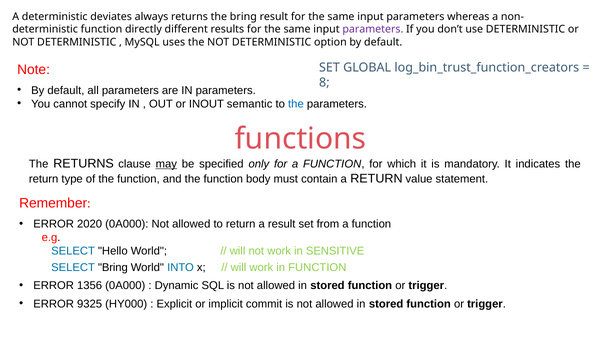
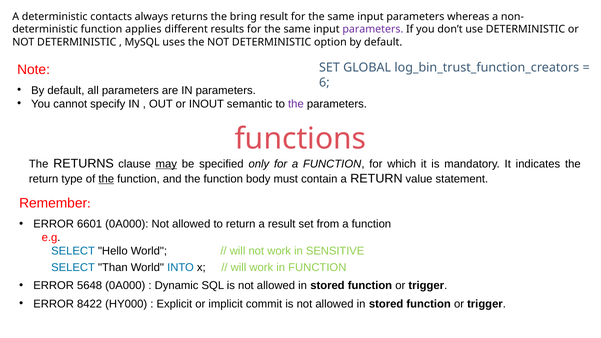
deviates: deviates -> contacts (111, 17)
directly: directly -> applies (143, 29)
8: 8 -> 6 (324, 83)
the colour: blue -> purple (296, 104)
the underline: none -> present (106, 179)
2020: 2020 -> 6601 (90, 224)
SELECT Bring: Bring -> Than (113, 268)
1356: 1356 -> 5648 (90, 286)
9325: 9325 -> 8422 (90, 304)
